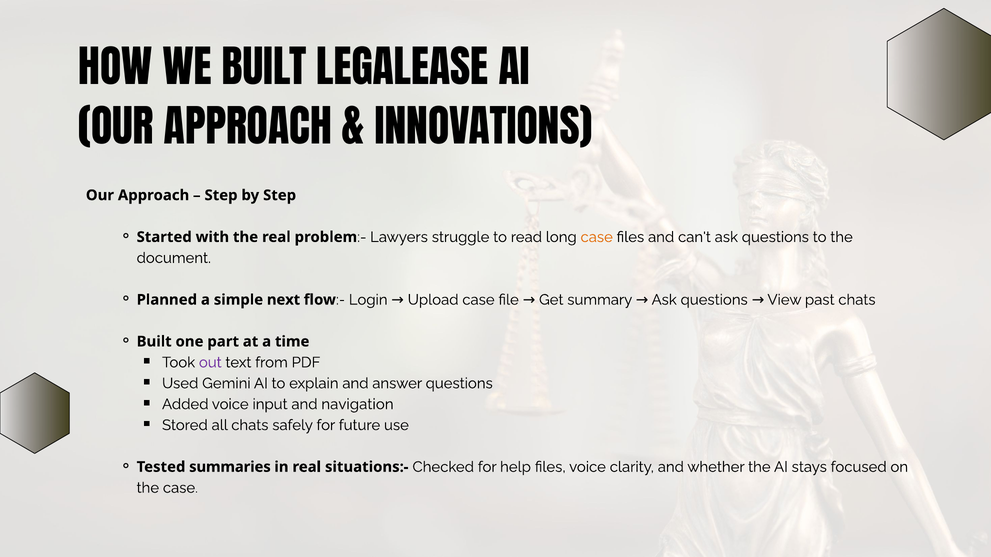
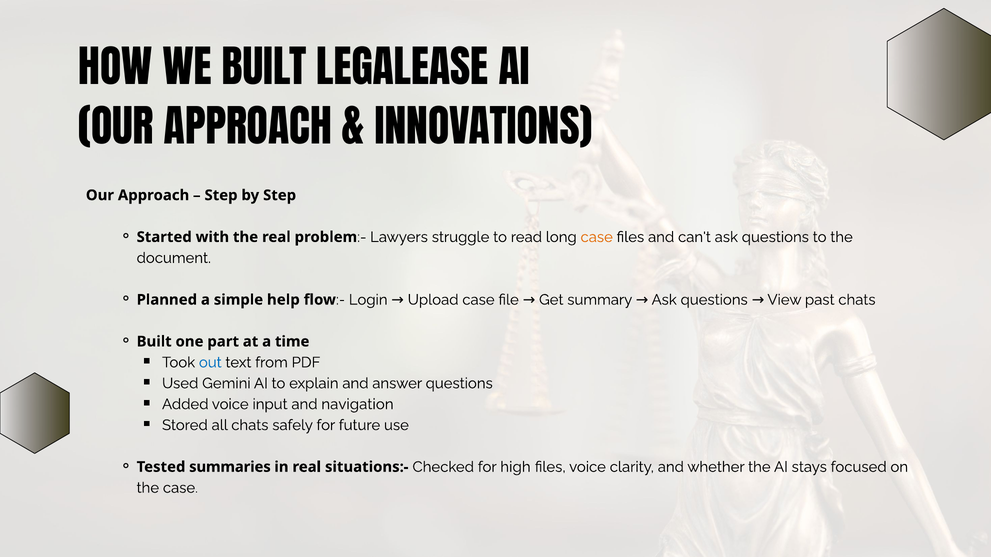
next: next -> help (283, 300)
out colour: purple -> blue (210, 363)
help: help -> high (515, 467)
